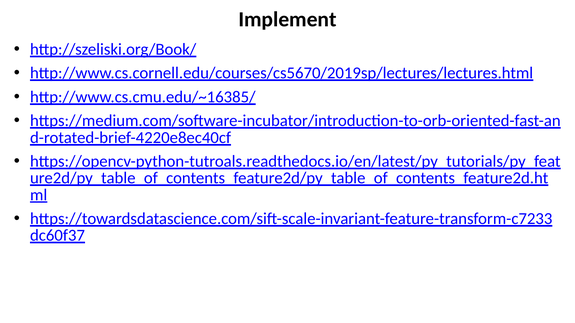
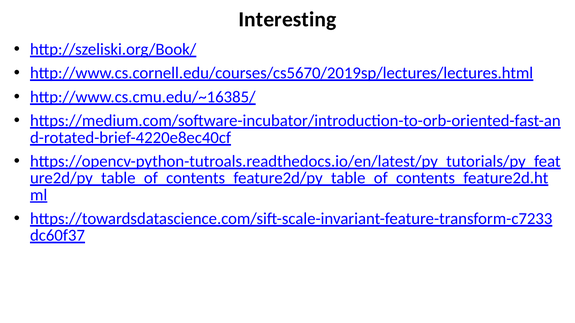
Implement: Implement -> Interesting (287, 19)
